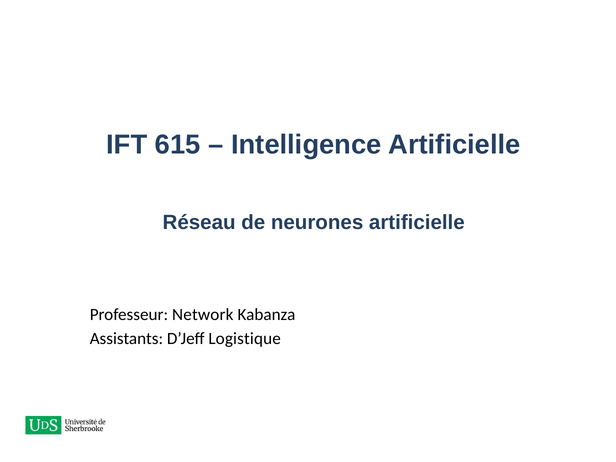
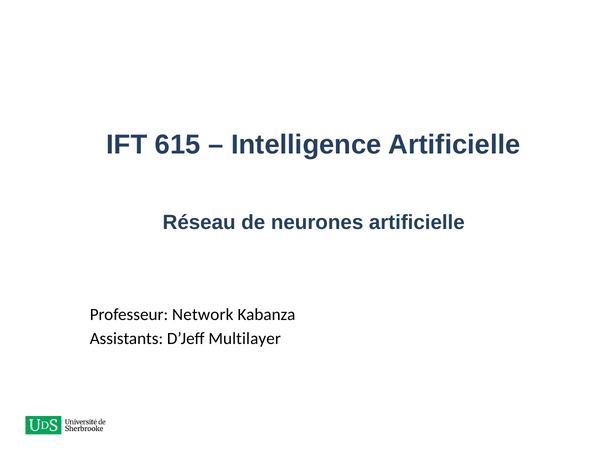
Logistique: Logistique -> Multilayer (245, 339)
